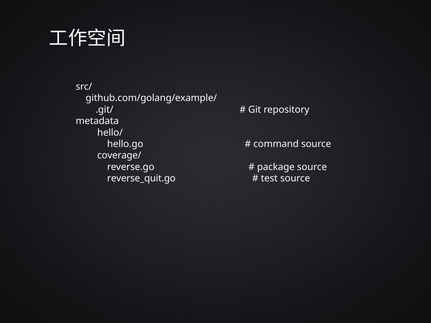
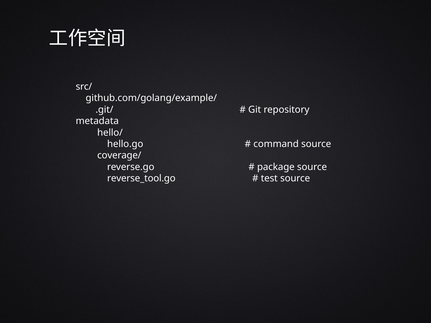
reverse_quit.go: reverse_quit.go -> reverse_tool.go (141, 179)
